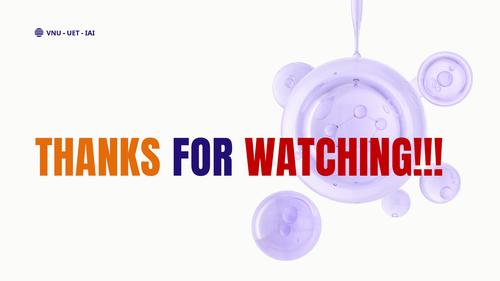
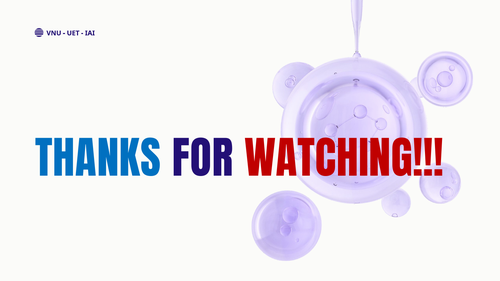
THANKS colour: orange -> blue (98, 162)
